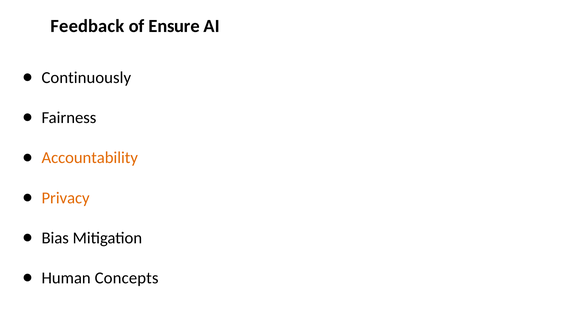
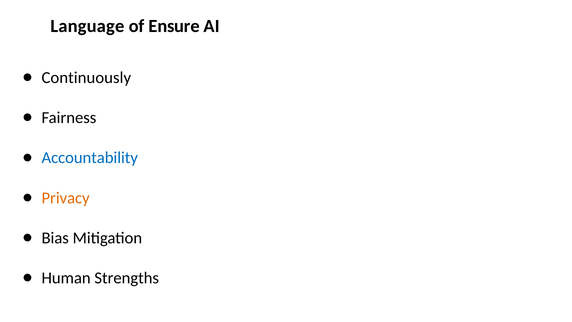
Feedback: Feedback -> Language (87, 26)
Accountability colour: orange -> blue (90, 158)
Concepts: Concepts -> Strengths (127, 278)
